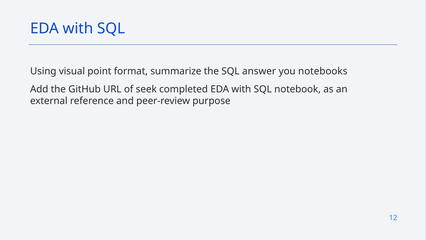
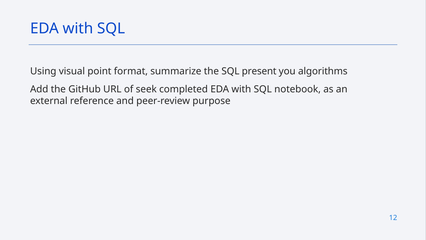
answer: answer -> present (259, 71)
notebooks: notebooks -> algorithms (323, 71)
